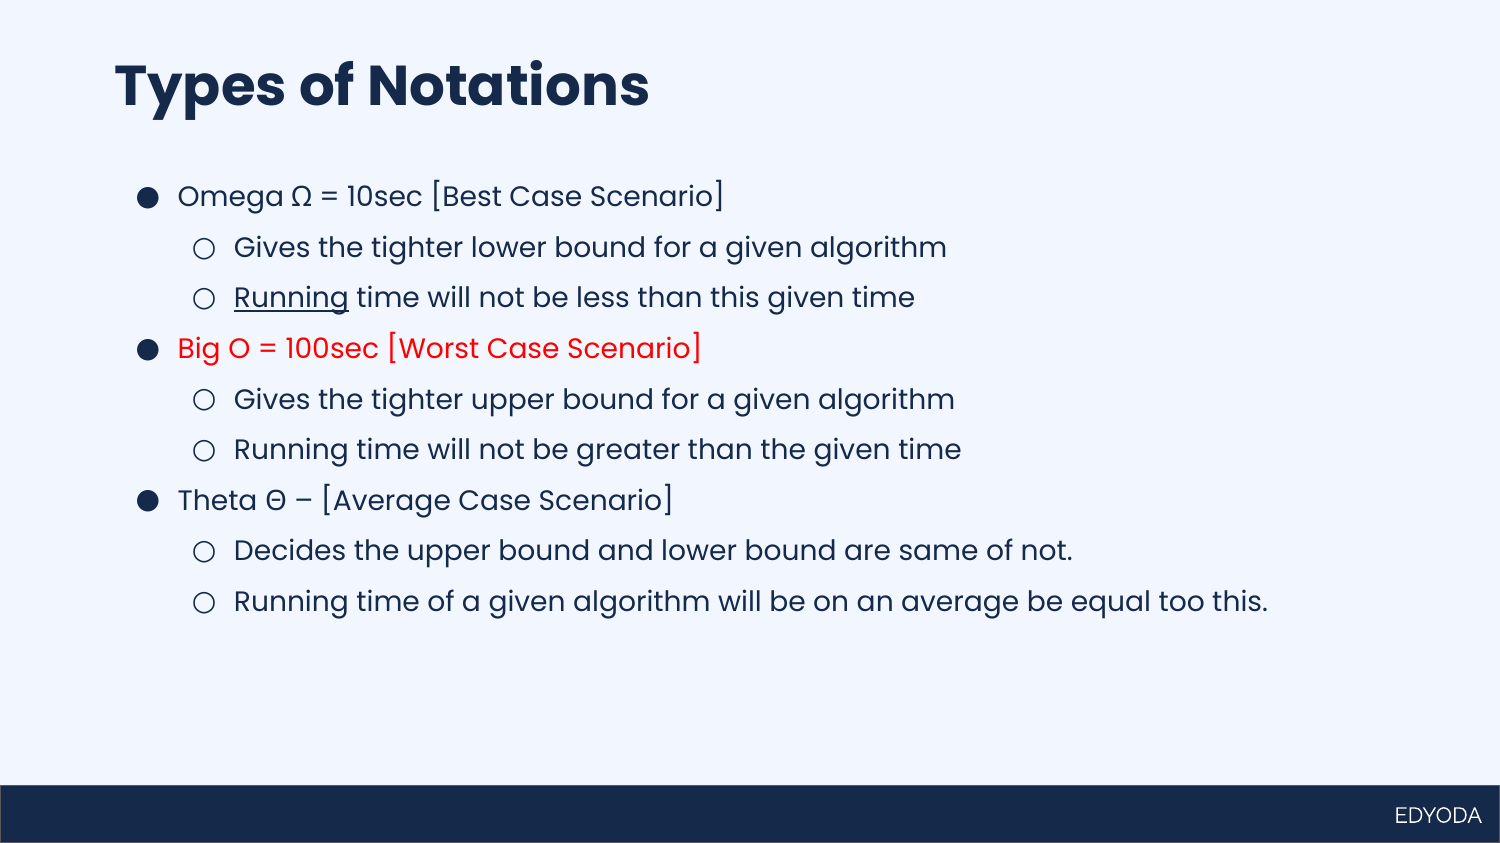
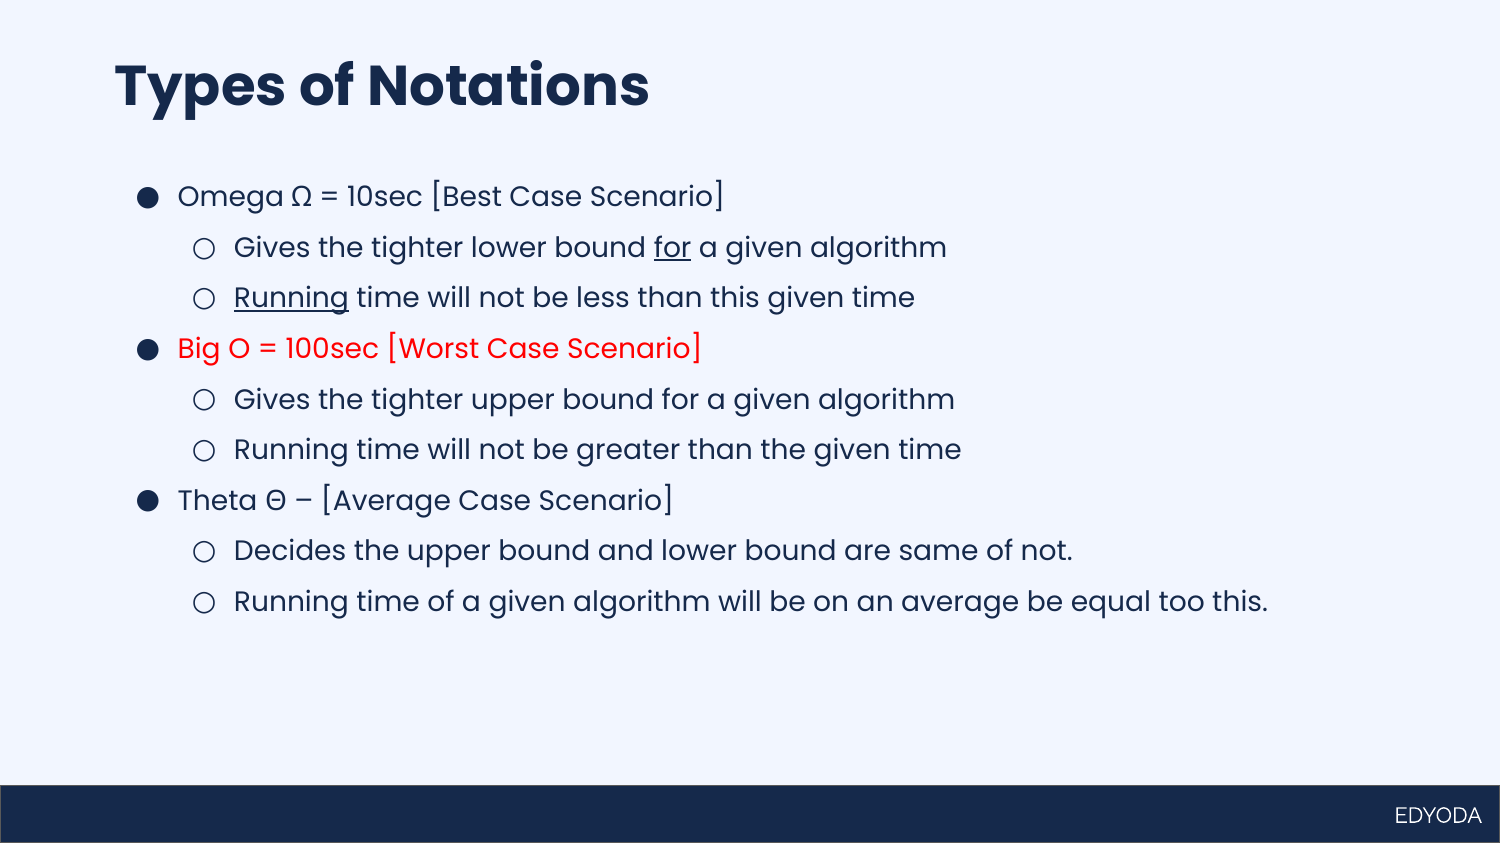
for underline: none -> present (673, 248)
